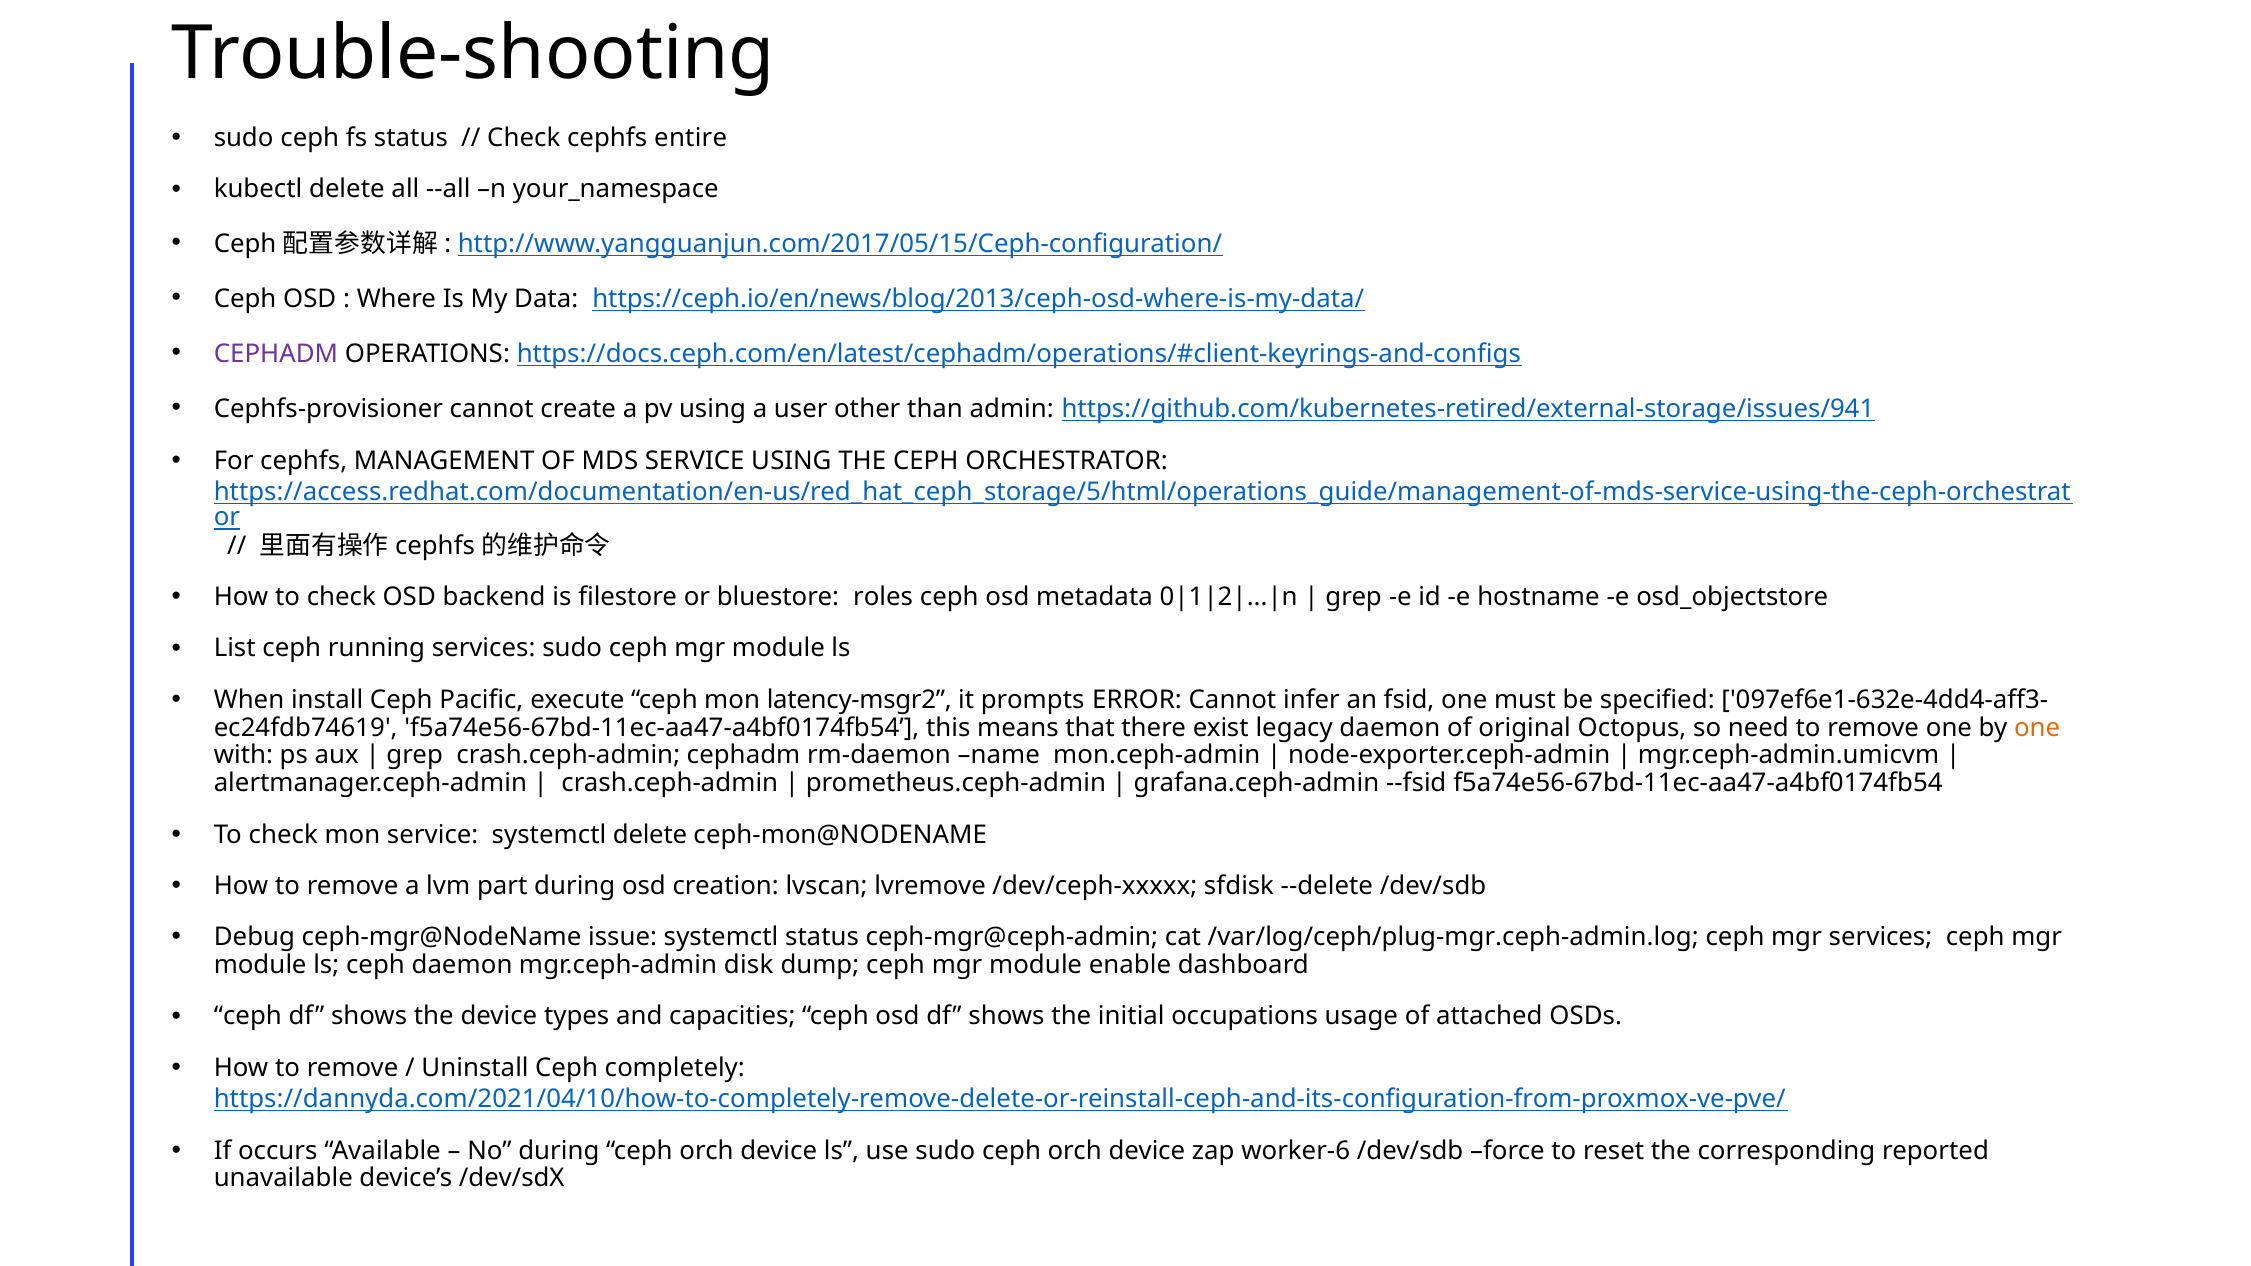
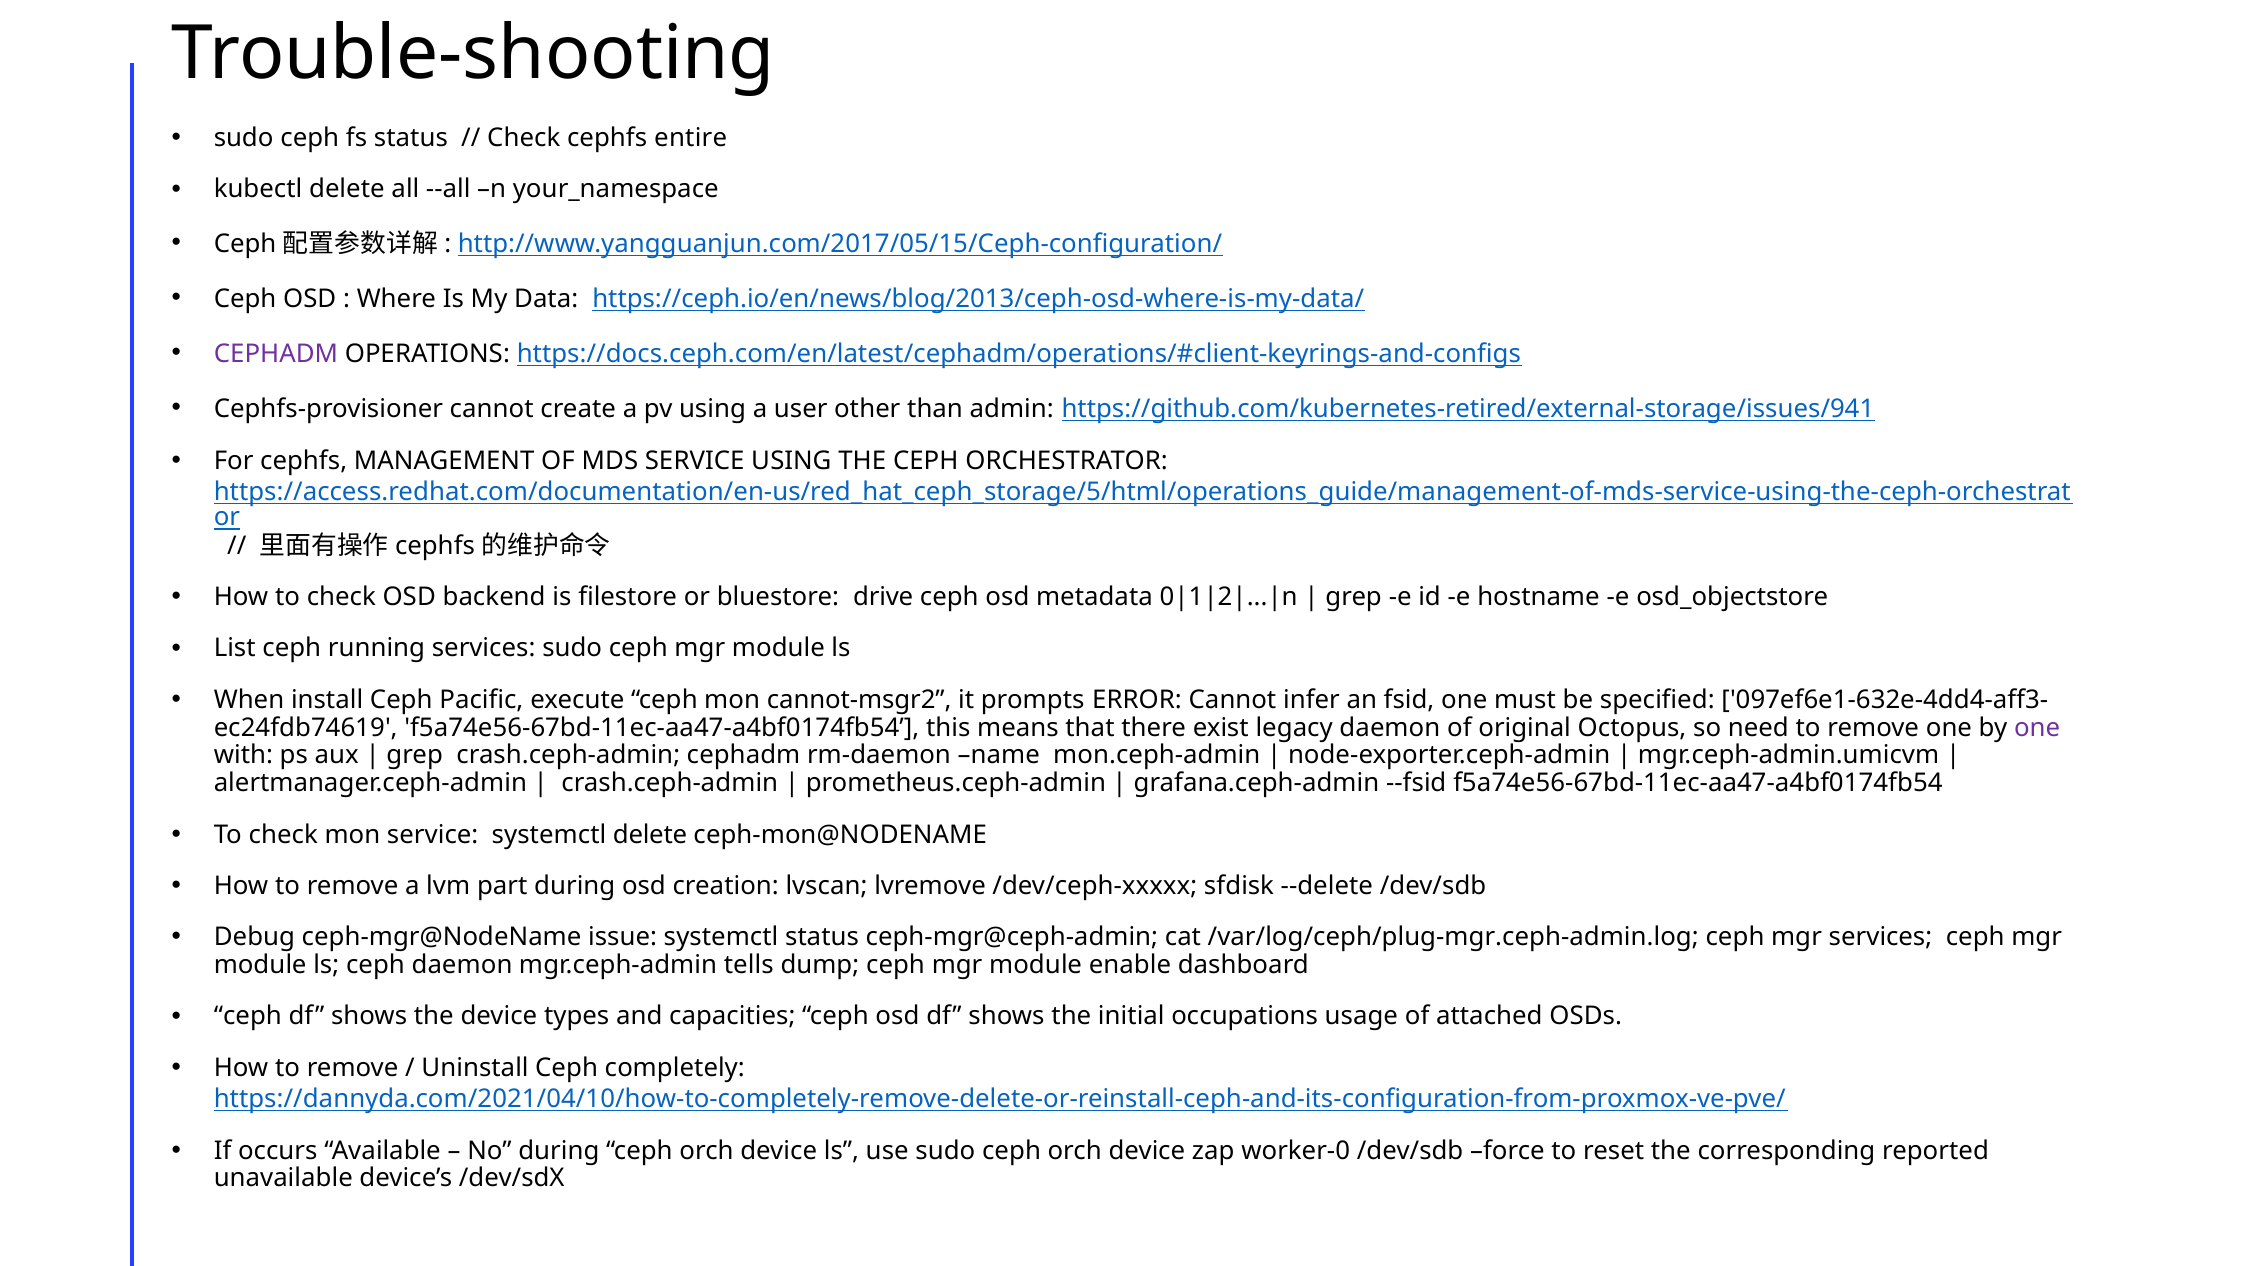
roles: roles -> drive (883, 597)
latency-msgr2: latency-msgr2 -> cannot-msgr2 (859, 700)
one colour: orange -> purple (2037, 728)
disk: disk -> tells (749, 965)
worker-6: worker-6 -> worker-0 (1296, 1151)
